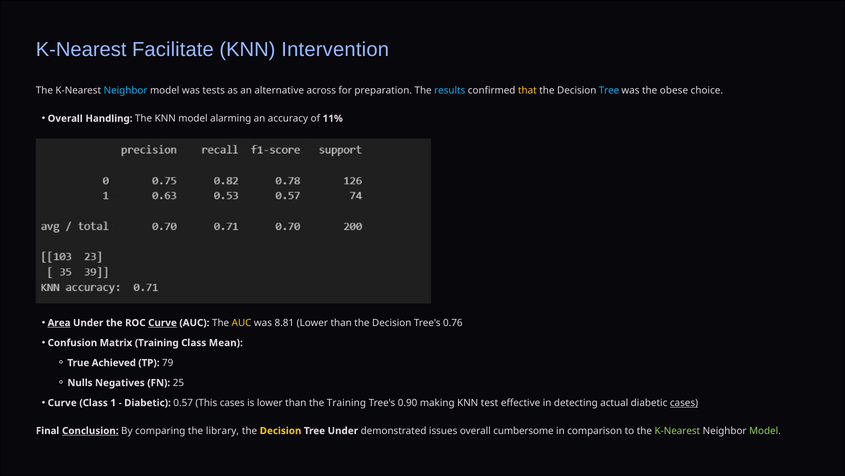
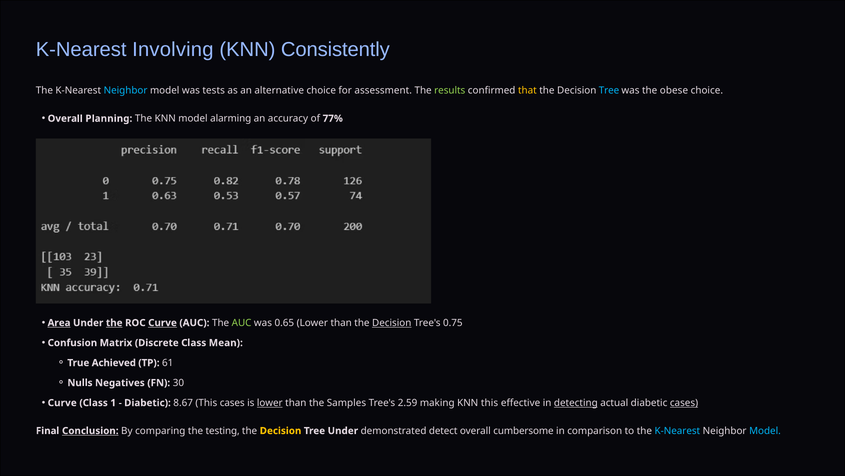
Facilitate: Facilitate -> Involving (173, 49)
Intervention: Intervention -> Consistently (335, 49)
alternative across: across -> choice (321, 90)
preparation: preparation -> assessment (383, 90)
results colour: light blue -> light green (450, 90)
Handling: Handling -> Planning (109, 118)
11%: 11% -> 77% (333, 118)
the underline: none -> present (114, 322)
AUC colour: yellow -> light green (242, 322)
8.81: 8.81 -> 0.65 (284, 322)
Decision underline: none -> present (392, 322)
0.76: 0.76 -> 0.75 (453, 322)
Matrix Training: Training -> Discrete (157, 342)
79: 79 -> 61 (168, 362)
25: 25 -> 30 (178, 382)
0.57: 0.57 -> 8.67 (183, 402)
lower underline: none -> present (270, 402)
the Training: Training -> Samples (346, 402)
0.90: 0.90 -> 2.59 (408, 402)
KNN test: test -> this (490, 402)
detecting underline: none -> present (576, 402)
library: library -> testing (223, 430)
issues: issues -> detect (443, 430)
K-Nearest colour: light green -> light blue (677, 430)
Model colour: light green -> light blue (765, 430)
